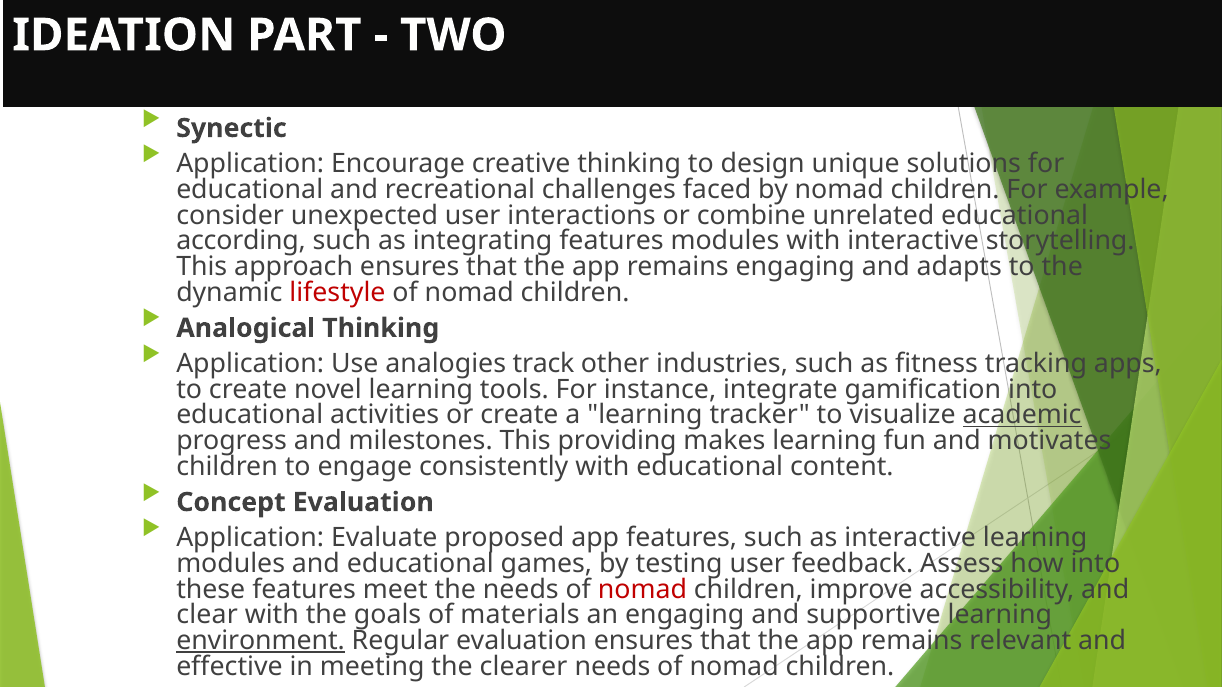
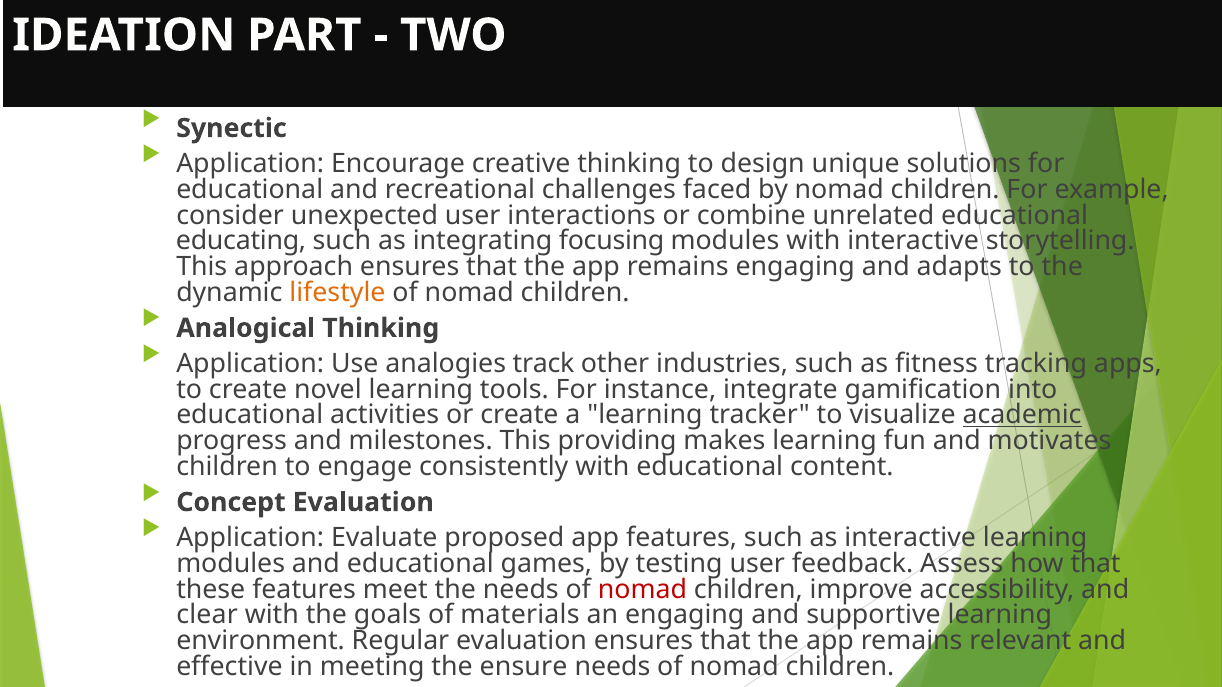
according: according -> educating (241, 241)
integrating features: features -> focusing (612, 241)
lifestyle colour: red -> orange (337, 292)
how into: into -> that (1096, 564)
environment underline: present -> none (261, 641)
clearer: clearer -> ensure (524, 667)
